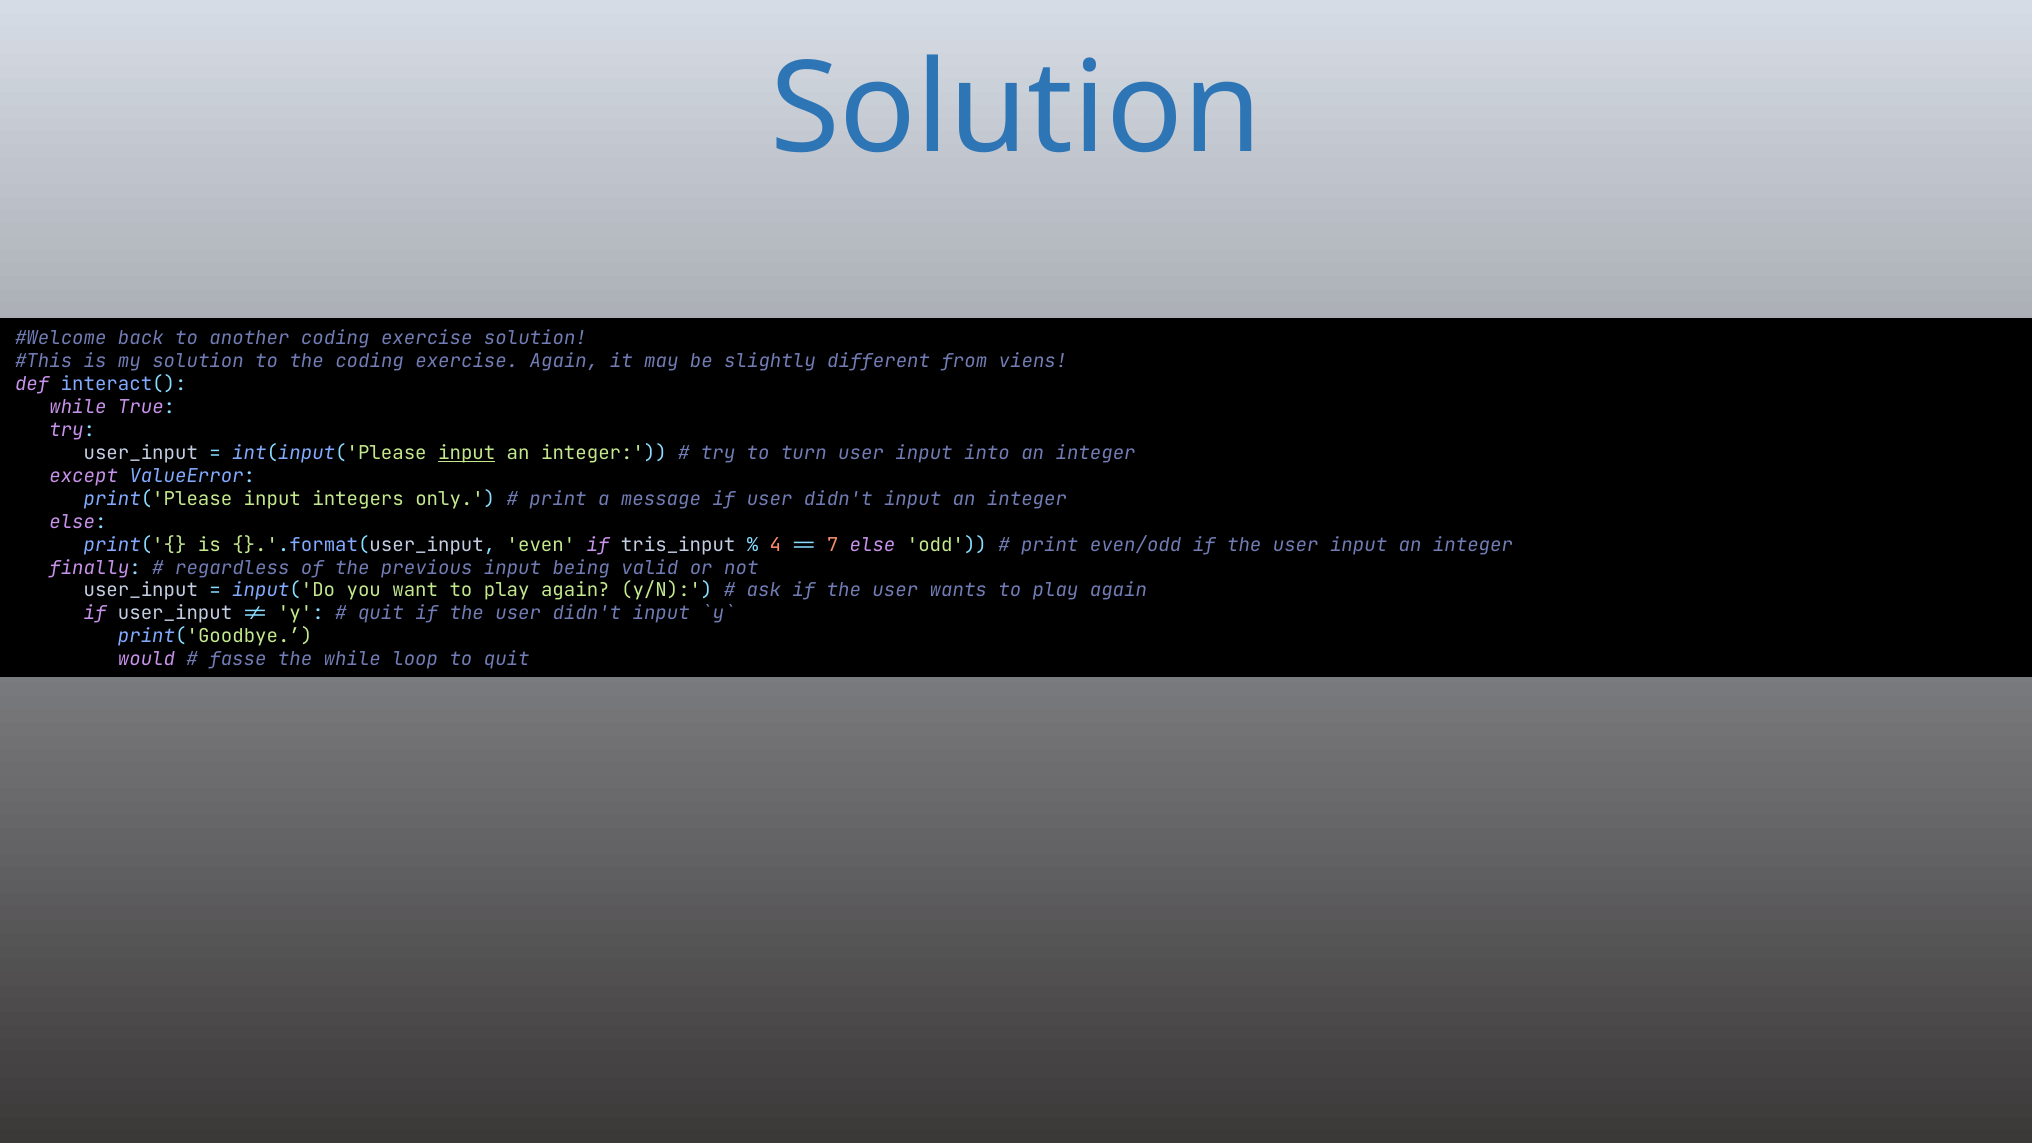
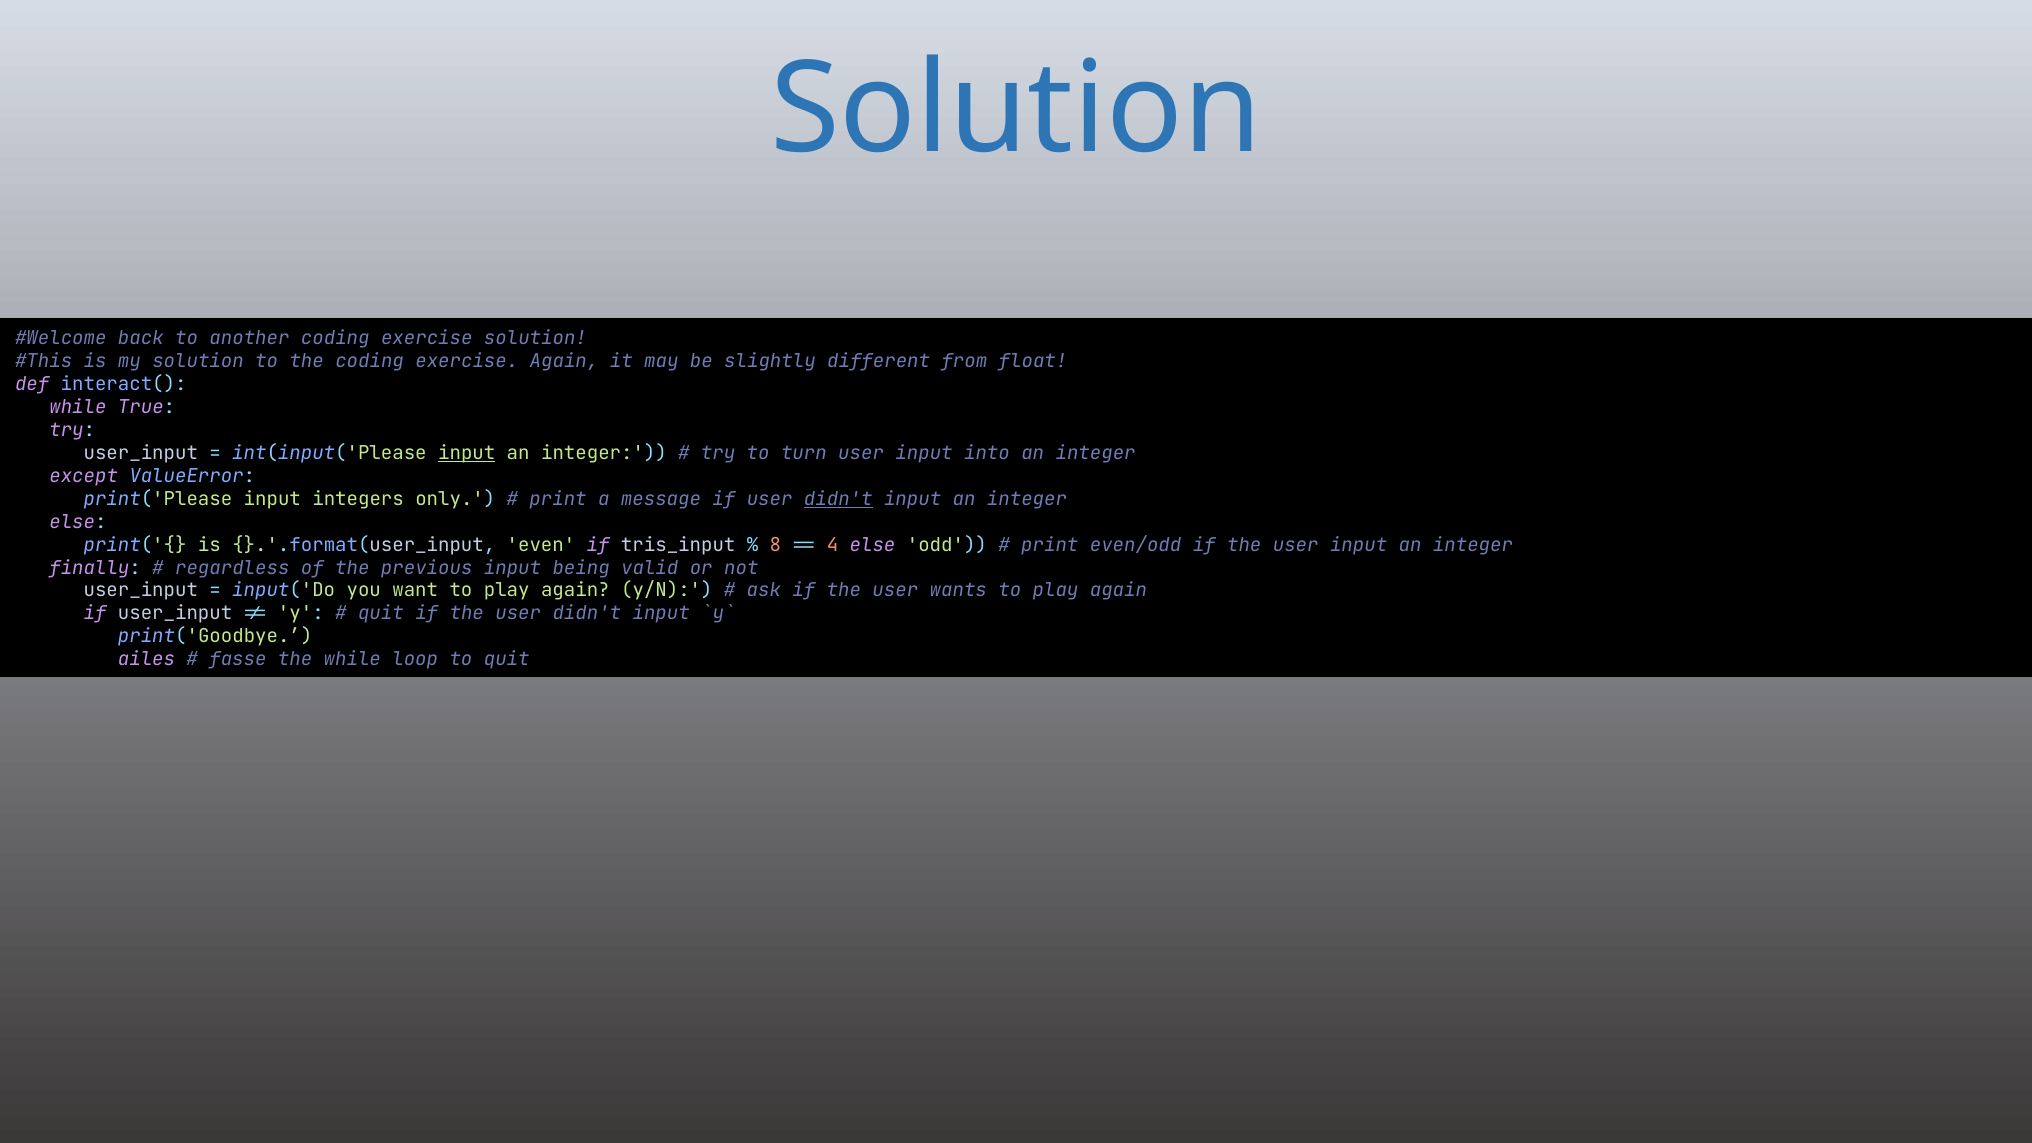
viens: viens -> float (1033, 361)
didn't underline: none -> present (838, 499)
4: 4 -> 8 (775, 545)
7: 7 -> 4 (833, 545)
would: would -> ailes (147, 659)
